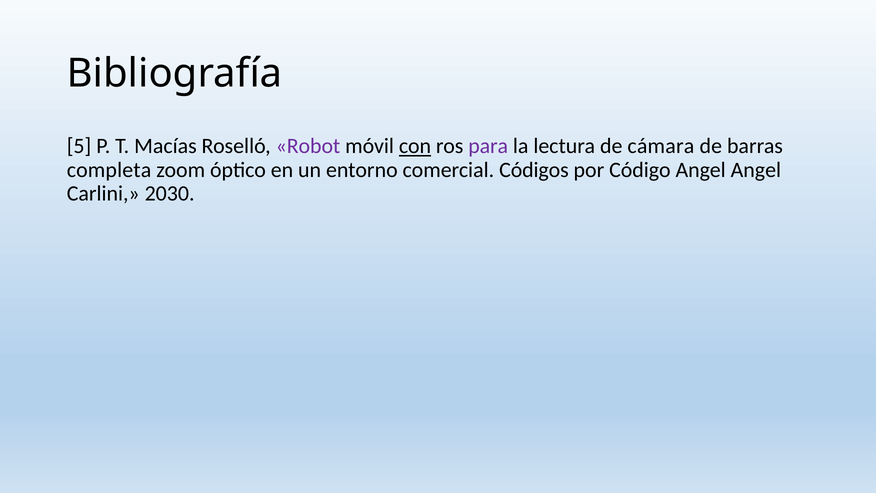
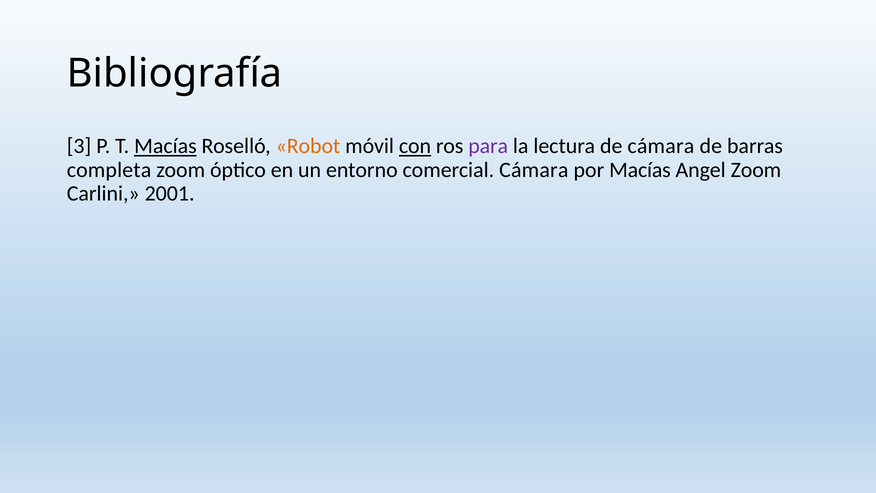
5: 5 -> 3 (79, 146)
Macías underline: none -> present (165, 146)
Robot colour: purple -> orange (308, 146)
comercial Códigos: Códigos -> Cámara (534, 170)
por Código: Código -> Macías (640, 170)
Angel Angel: Angel -> Zoom (756, 170)
2030: 2030 -> 2001 (170, 193)
